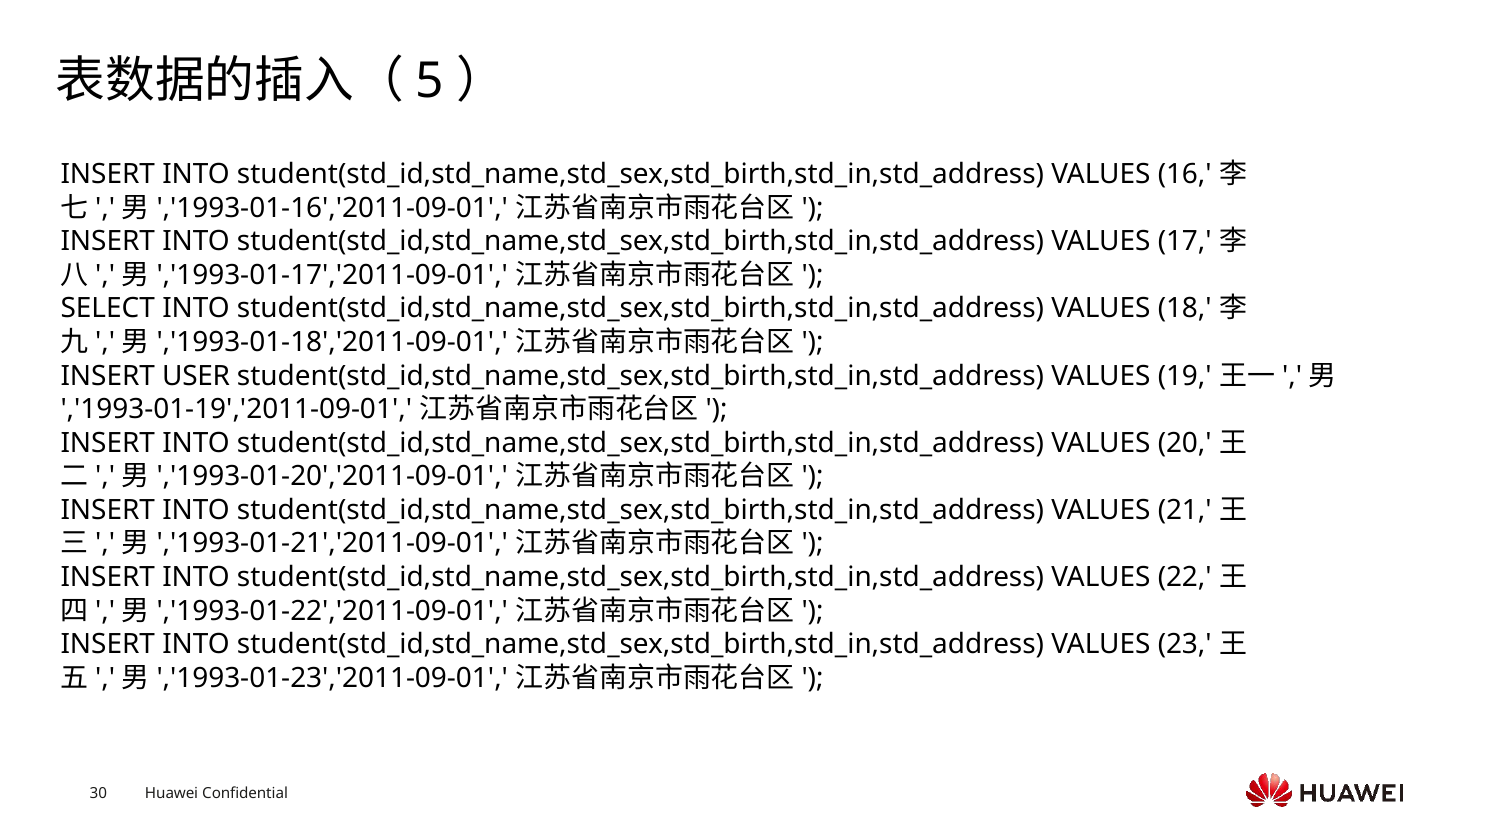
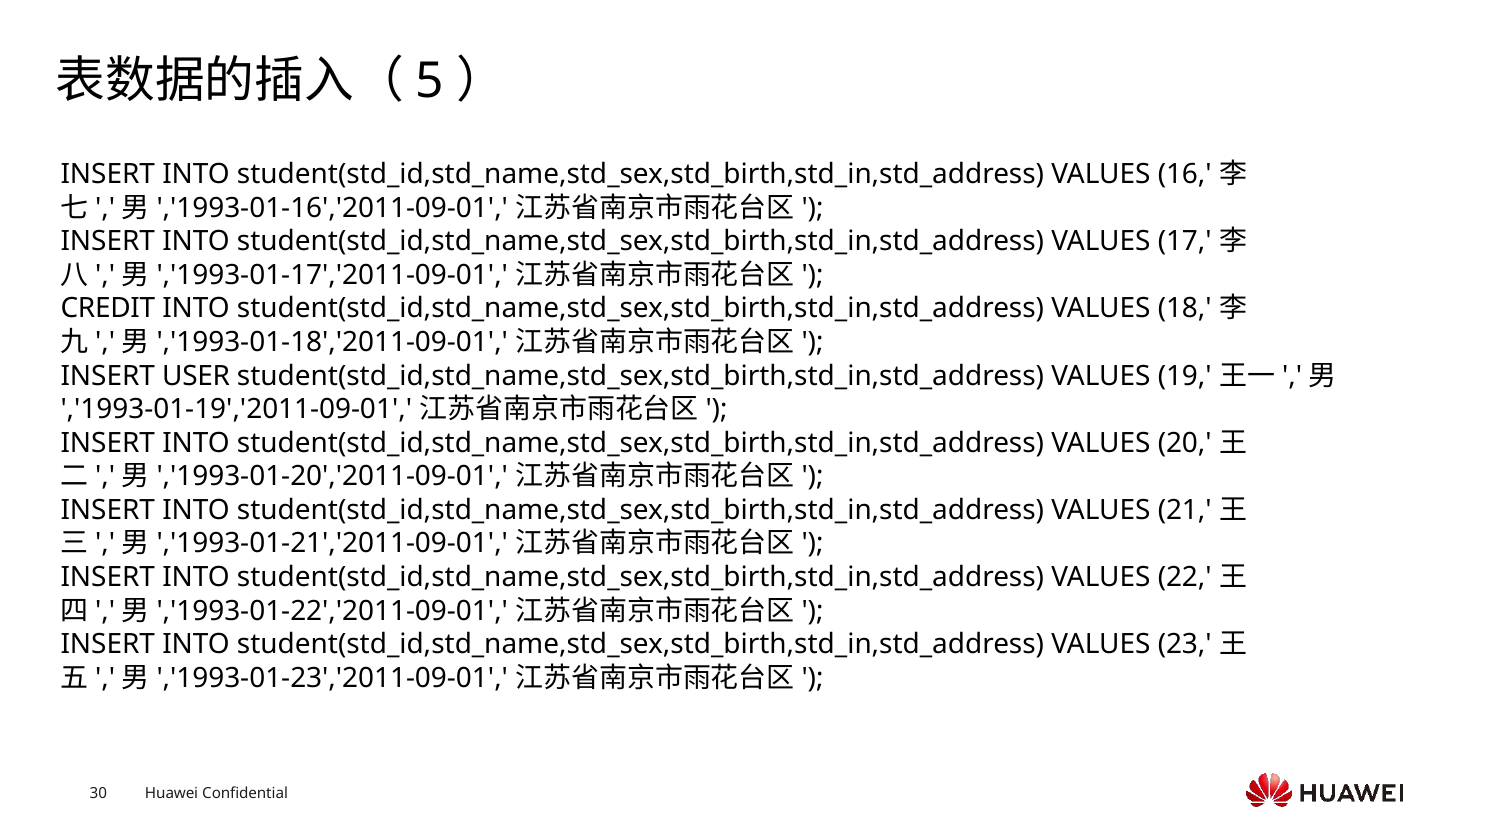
SELECT: SELECT -> CREDIT (108, 309)
